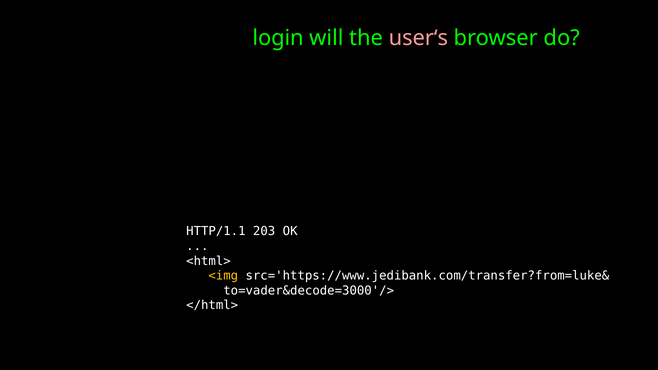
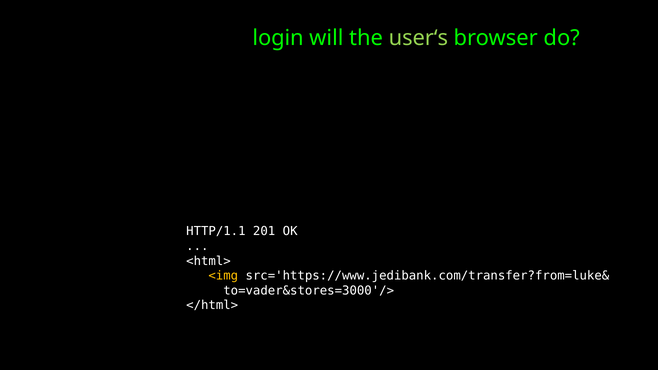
user‘s colour: pink -> light green (418, 38)
203: 203 -> 201 (264, 231)
to=vader&decode=3000'/>: to=vader&decode=3000'/> -> to=vader&stores=3000'/> (309, 291)
